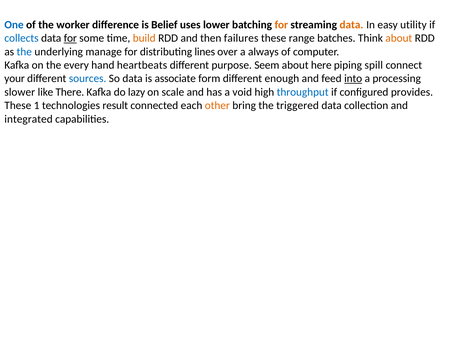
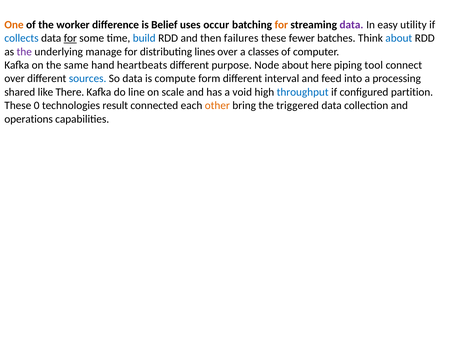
One colour: blue -> orange (14, 25)
lower: lower -> occur (216, 25)
data colour: orange -> purple (351, 25)
build colour: orange -> blue (144, 38)
range: range -> fewer (302, 38)
about colour: orange -> blue (399, 38)
the colour: blue -> purple (24, 52)
always: always -> classes (263, 52)
every: every -> same (76, 65)
Seem: Seem -> Node (267, 65)
spill: spill -> tool (374, 65)
your: your -> over (15, 79)
associate: associate -> compute (175, 79)
enough: enough -> interval (282, 79)
into underline: present -> none (353, 79)
slower: slower -> shared (20, 92)
lazy: lazy -> line (136, 92)
provides: provides -> partition (412, 92)
1: 1 -> 0 (37, 106)
integrated: integrated -> operations (29, 119)
